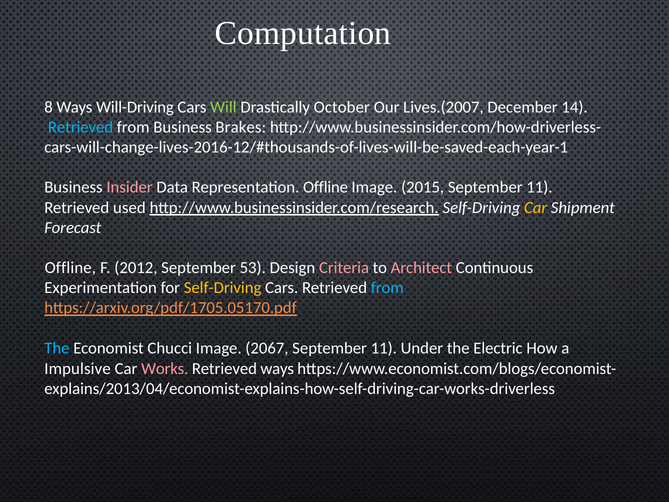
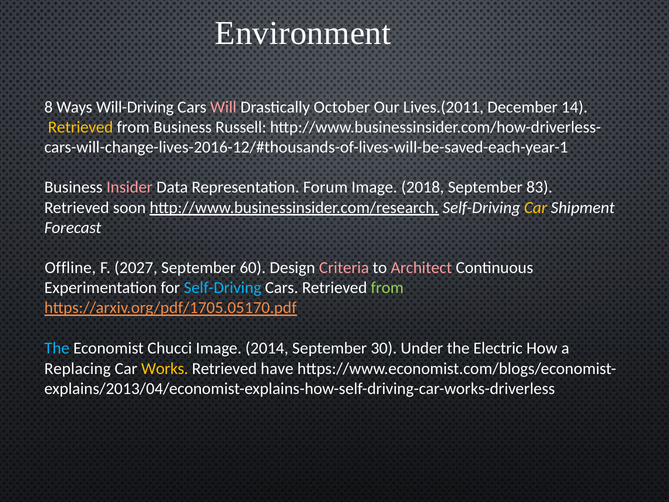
Computation: Computation -> Environment (303, 33)
Will colour: light green -> pink (223, 107)
Lives.(2007: Lives.(2007 -> Lives.(2011 (443, 107)
Retrieved colour: light blue -> yellow (81, 127)
Brakes: Brakes -> Russell (241, 127)
Representation Offline: Offline -> Forum (325, 187)
2015: 2015 -> 2018 (423, 187)
11: 11 -> 83 (539, 187)
used: used -> soon (129, 207)
2012: 2012 -> 2027 (136, 268)
53: 53 -> 60 (253, 268)
Self-Driving colour: yellow -> light blue (223, 288)
from colour: light blue -> light green (387, 288)
2067: 2067 -> 2014 (267, 348)
11: 11 -> 30 (384, 348)
Impulsive: Impulsive -> Replacing (78, 368)
Works colour: pink -> yellow (165, 368)
Retrieved ways: ways -> have (277, 368)
